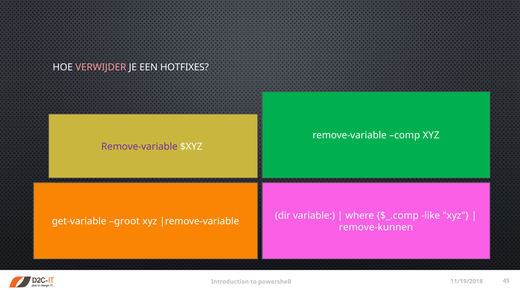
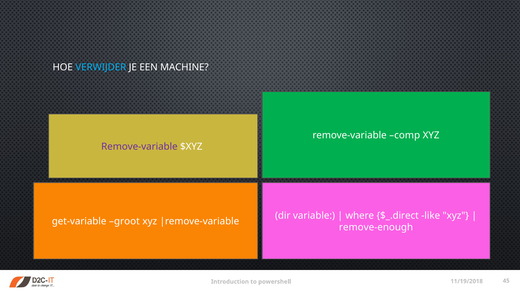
VERWIJDER colour: pink -> light blue (101, 67)
HOTFIXES: HOTFIXES -> MACHINE (184, 67)
$_.comp: $_.comp -> $_.direct (398, 216)
remove-kunnen: remove-kunnen -> remove-enough (376, 228)
